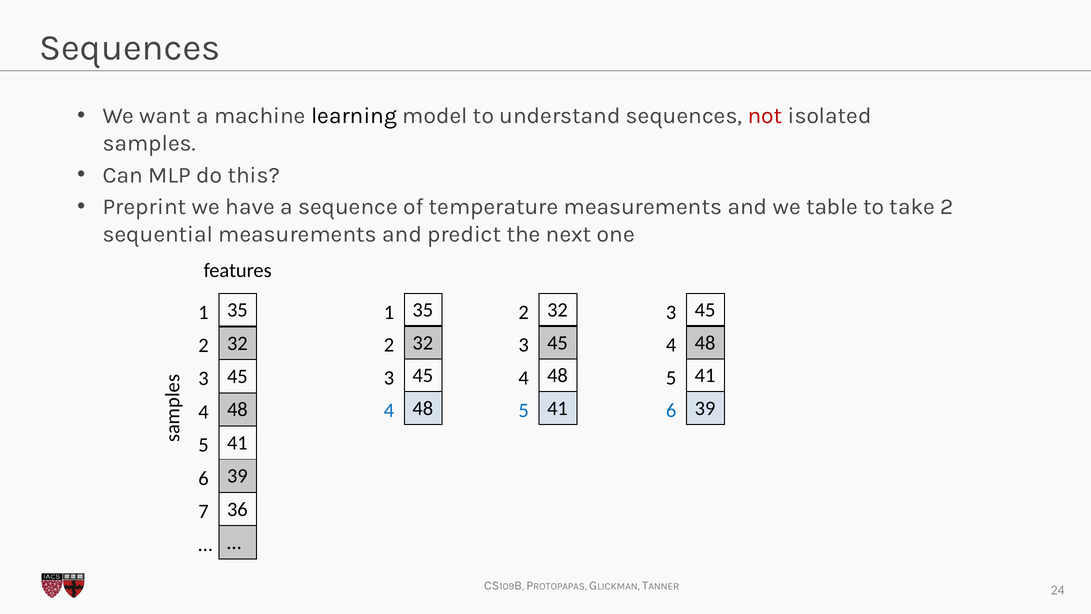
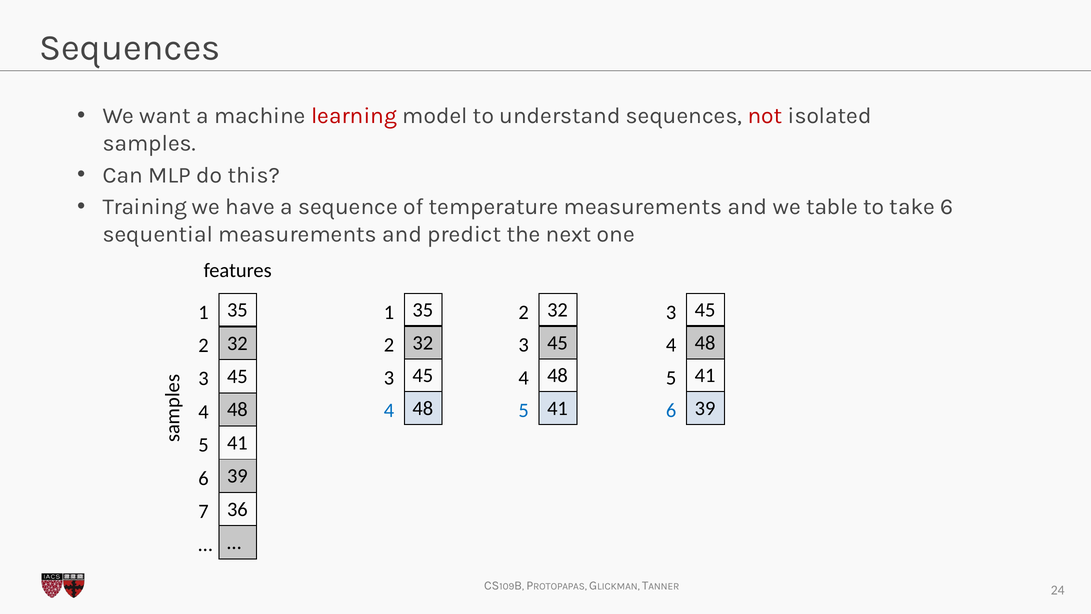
learning colour: black -> red (354, 116)
Preprint: Preprint -> Training (145, 207)
take 2: 2 -> 6 (947, 207)
